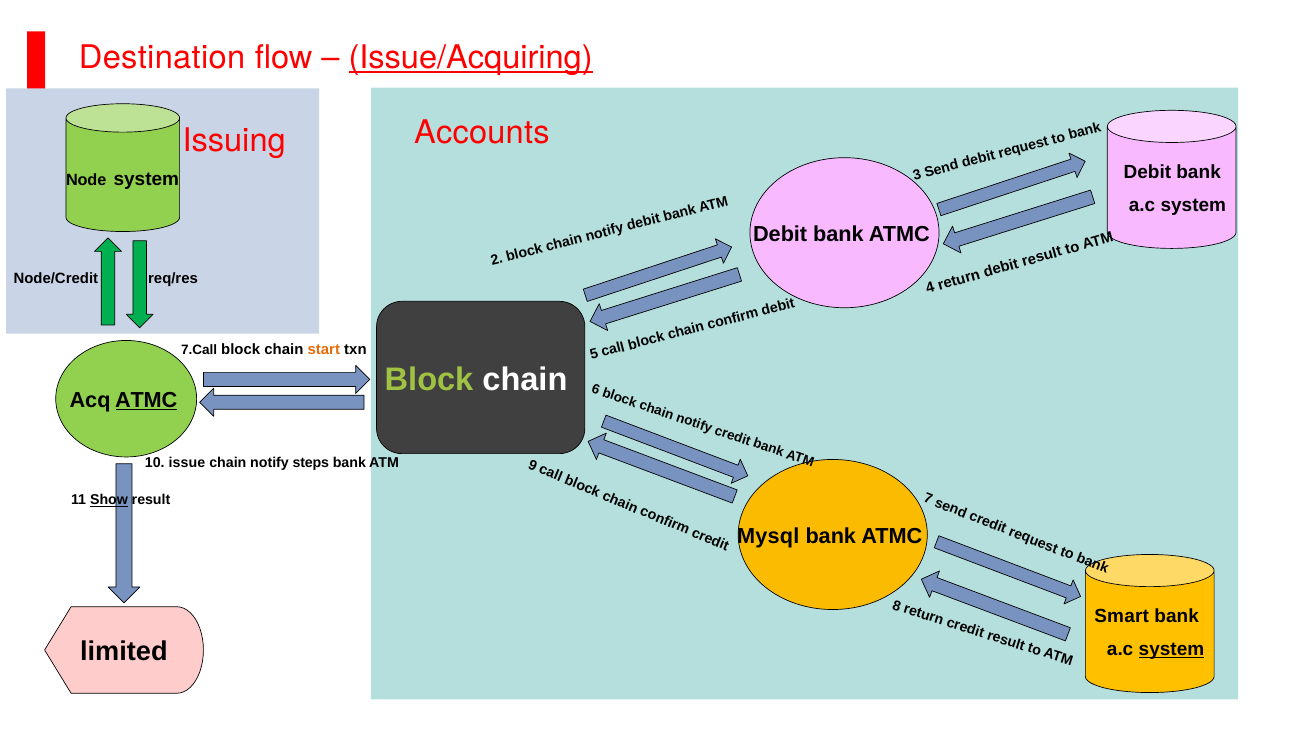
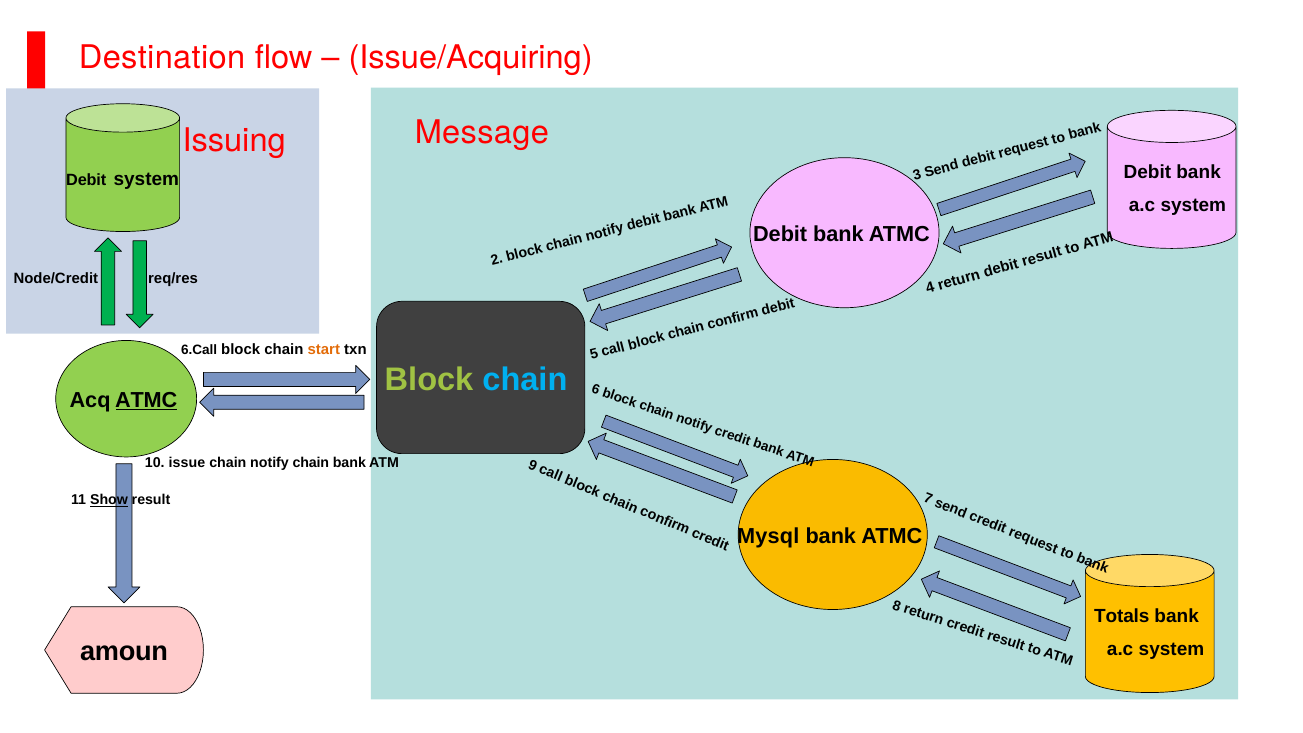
Issue/Acquiring underline: present -> none (471, 58)
Accounts: Accounts -> Message (482, 133)
Node: Node -> Debit (86, 180)
7.Call: 7.Call -> 6.Call (199, 350)
chain colour: white -> light blue (525, 380)
notify steps: steps -> chain (311, 462)
Smart: Smart -> Totals (1122, 617)
limited: limited -> amoun (124, 652)
system underline: present -> none (1171, 649)
